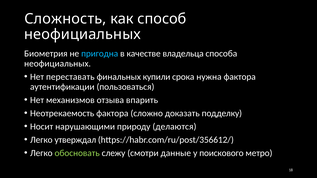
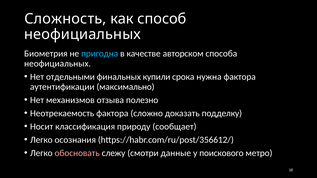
владельца: владельца -> авторском (183, 54)
переставать: переставать -> отдельными (70, 77)
пользоваться: пользоваться -> максимально (126, 87)
впарить: впарить -> полезно (142, 100)
нарушающими: нарушающими -> классификация (85, 127)
делаются: делаются -> сообщает (174, 127)
утверждал: утверждал -> осознания (75, 140)
обосновать colour: light green -> pink (77, 153)
